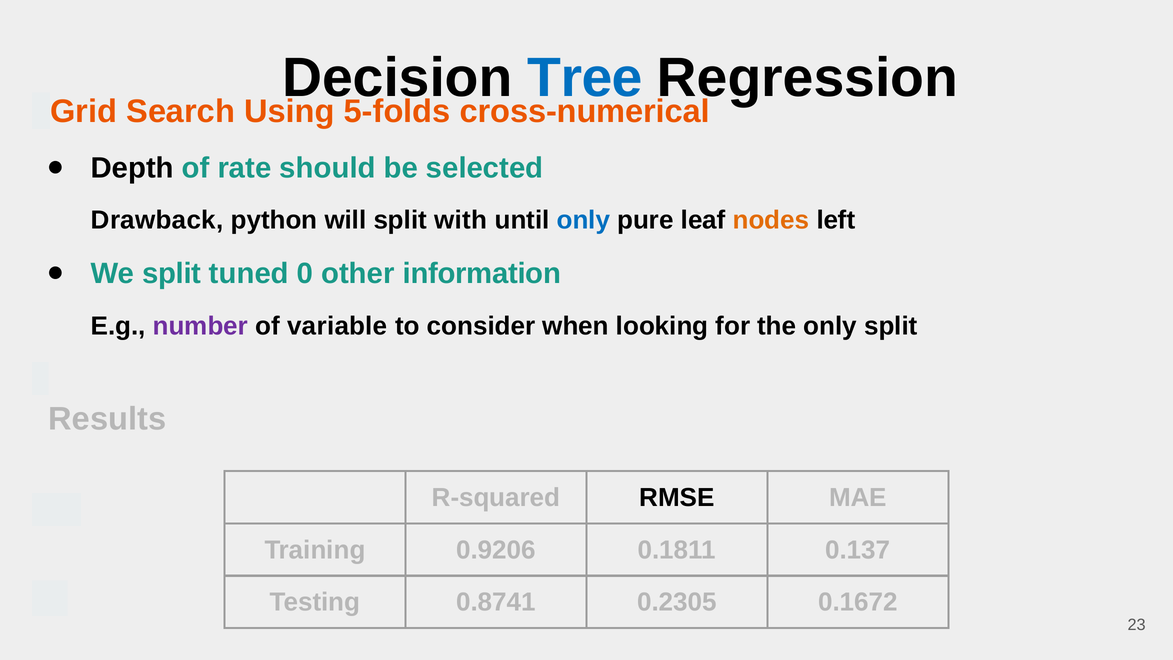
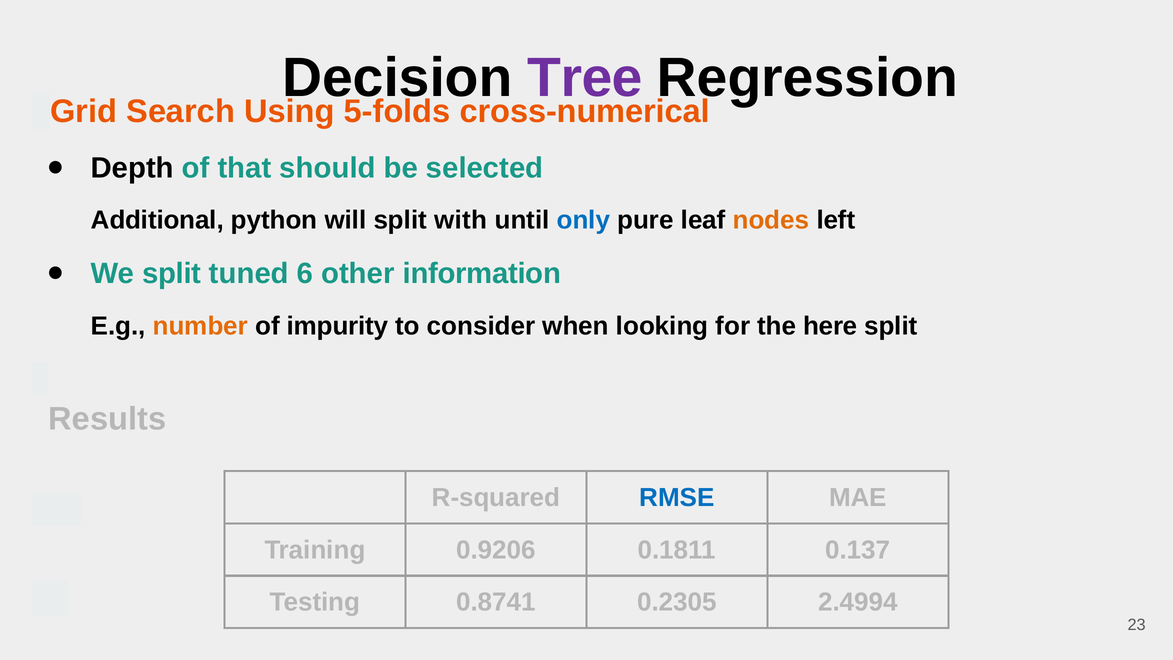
Tree colour: blue -> purple (585, 78)
rate: rate -> that (244, 168)
Drawback: Drawback -> Additional (157, 220)
0: 0 -> 6 (305, 273)
number colour: purple -> orange (200, 326)
variable: variable -> impurity (338, 326)
the only: only -> here (830, 326)
RMSE colour: black -> blue (677, 497)
0.1672: 0.1672 -> 2.4994 (858, 602)
